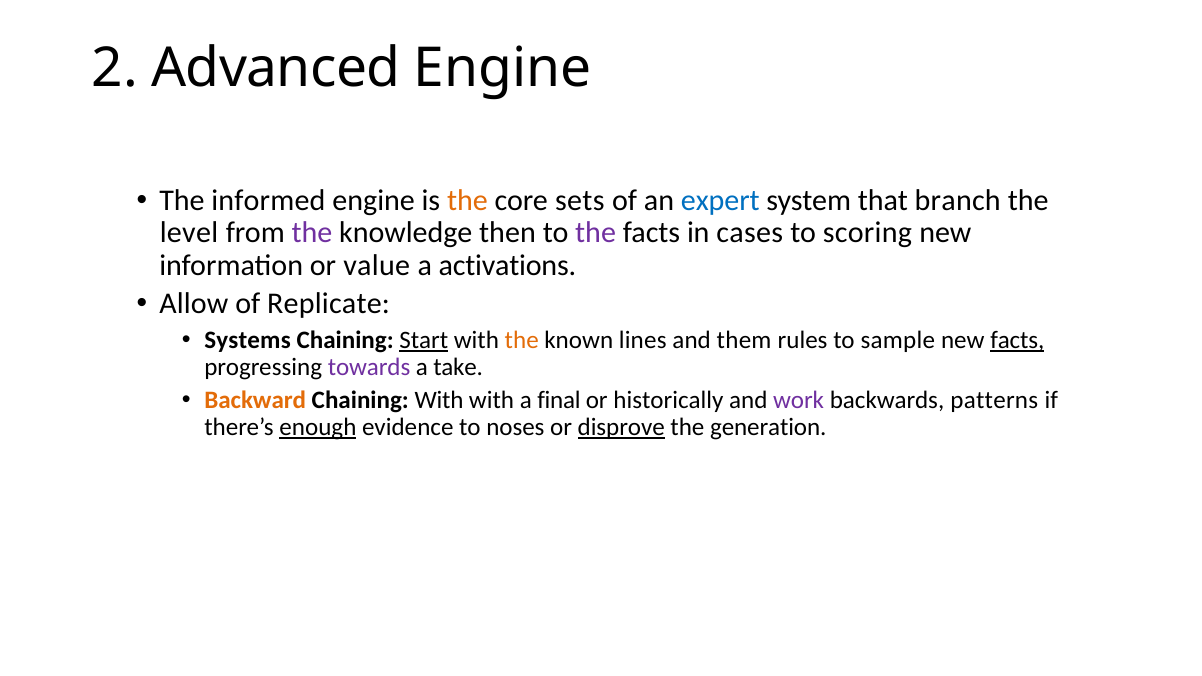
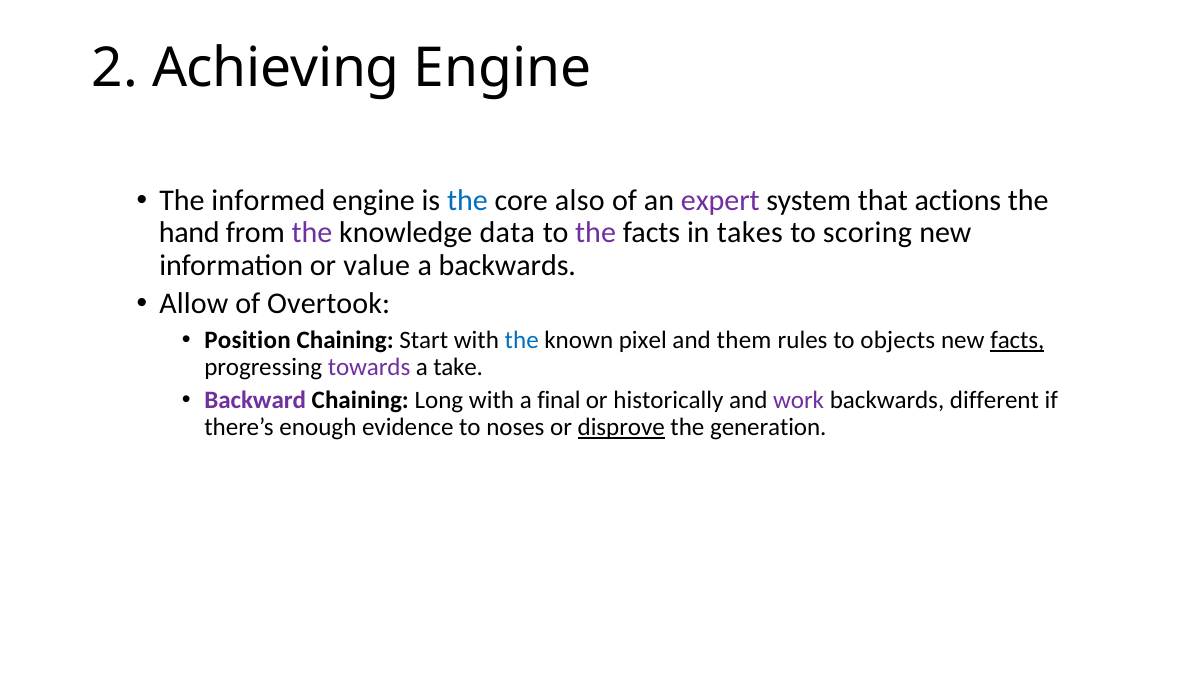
Advanced: Advanced -> Achieving (276, 68)
the colour: orange -> blue (467, 201)
sets: sets -> also (580, 201)
expert colour: blue -> purple (720, 201)
branch: branch -> actions (958, 201)
level: level -> hand (189, 233)
then: then -> data (507, 233)
cases: cases -> takes (750, 233)
a activations: activations -> backwards (507, 265)
Replicate: Replicate -> Overtook (329, 304)
Systems: Systems -> Position (248, 340)
Start underline: present -> none (424, 340)
the colour: orange -> blue (522, 340)
lines: lines -> pixel (643, 340)
sample: sample -> objects (898, 340)
Backward colour: orange -> purple (255, 400)
Chaining With: With -> Long (439, 400)
patterns: patterns -> different (994, 400)
enough underline: present -> none (318, 427)
